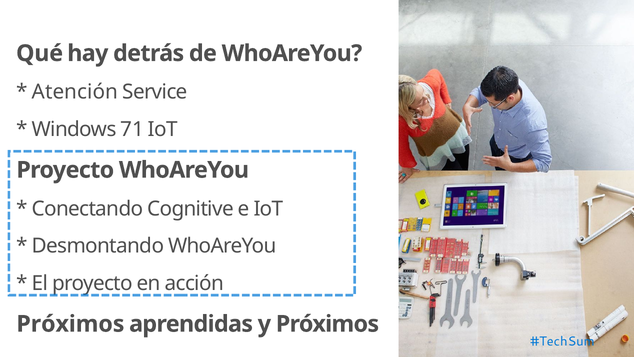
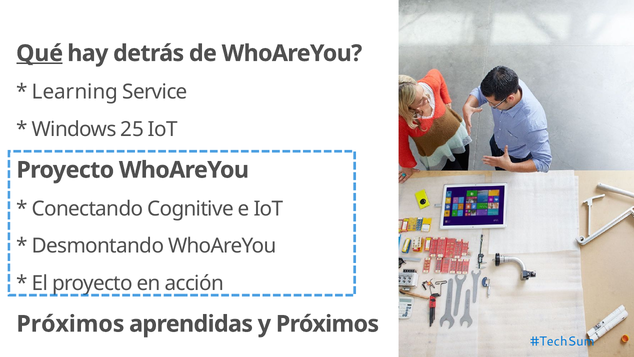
Qué underline: none -> present (40, 53)
Atención: Atención -> Learning (75, 92)
71: 71 -> 25 (132, 129)
